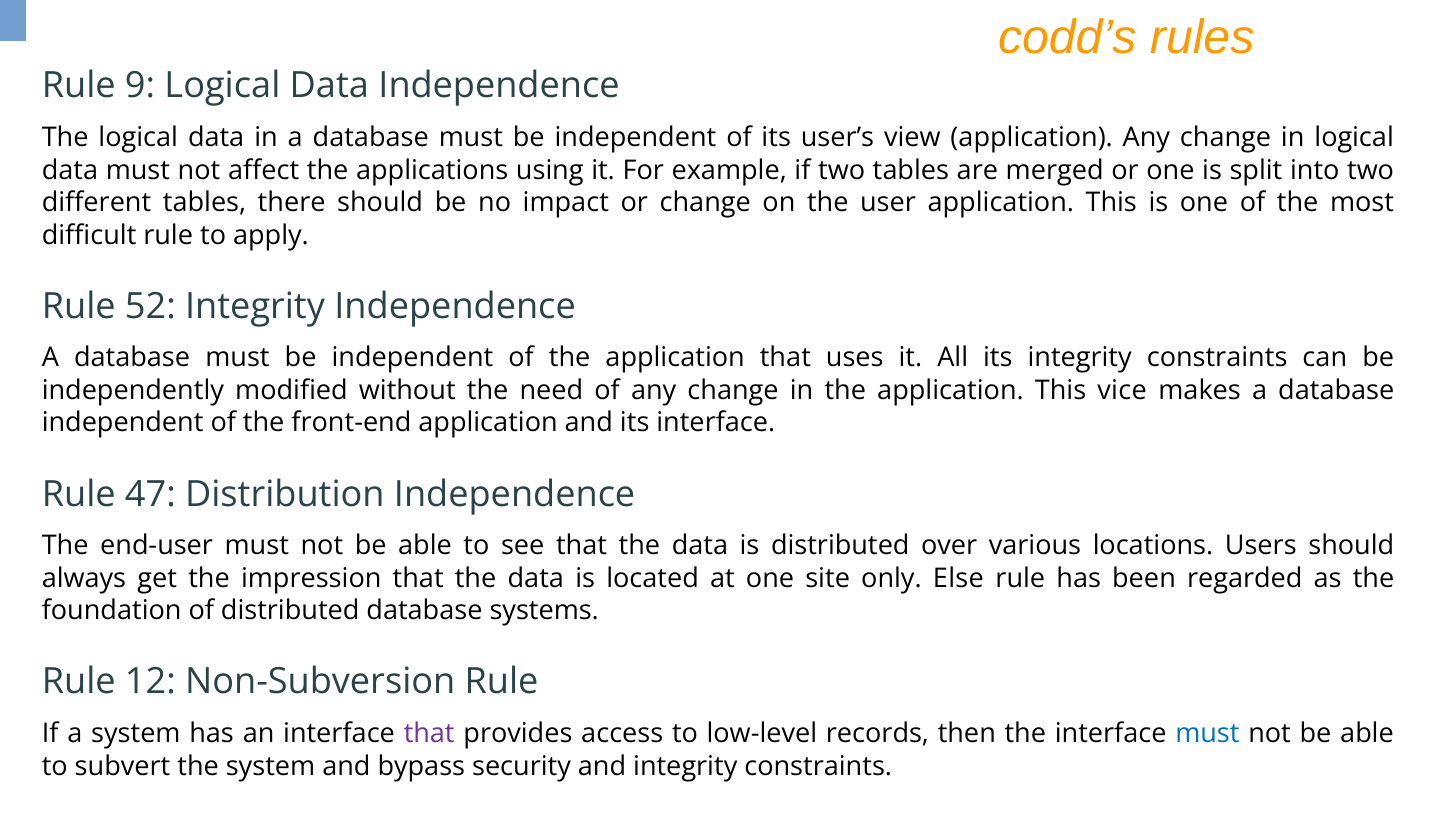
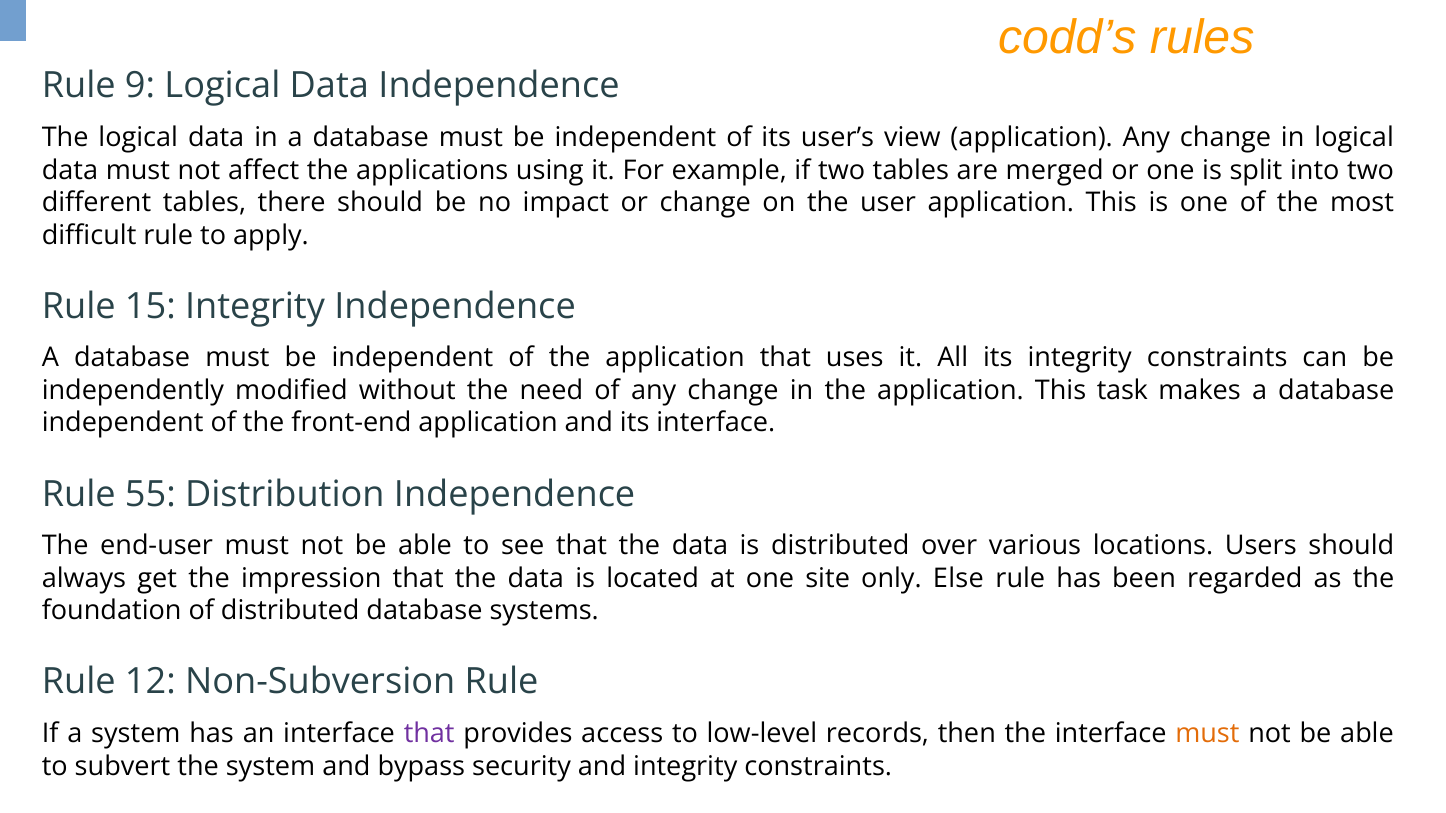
52: 52 -> 15 (150, 306)
vice: vice -> task (1122, 391)
47: 47 -> 55 (150, 494)
must colour: blue -> orange (1207, 734)
